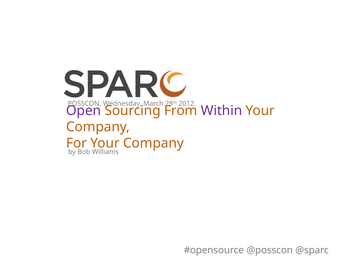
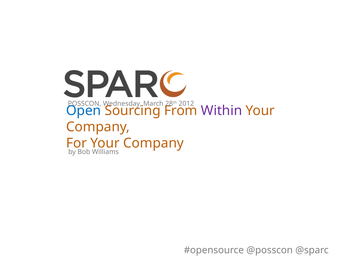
Open colour: purple -> blue (84, 110)
